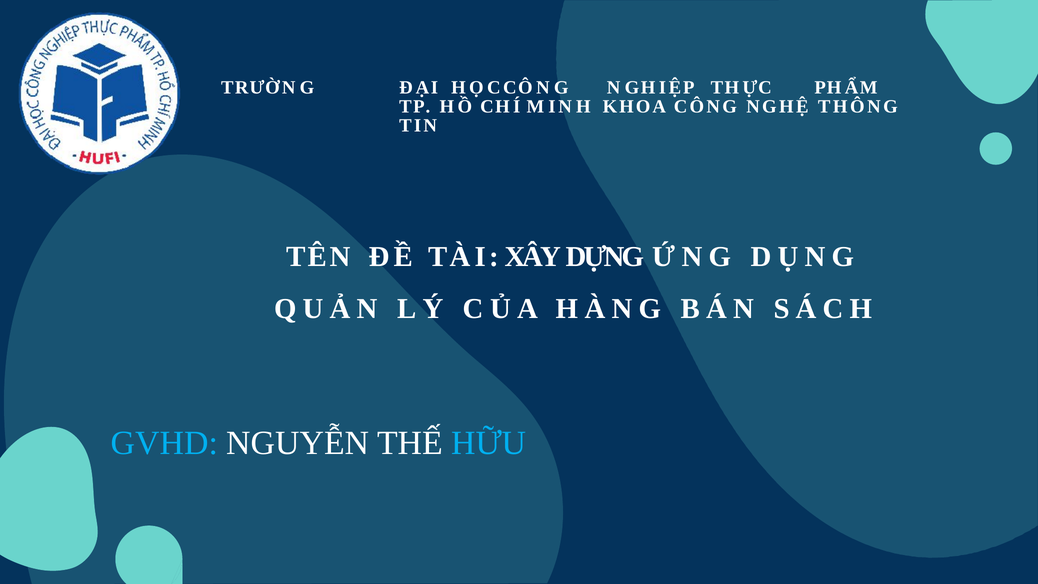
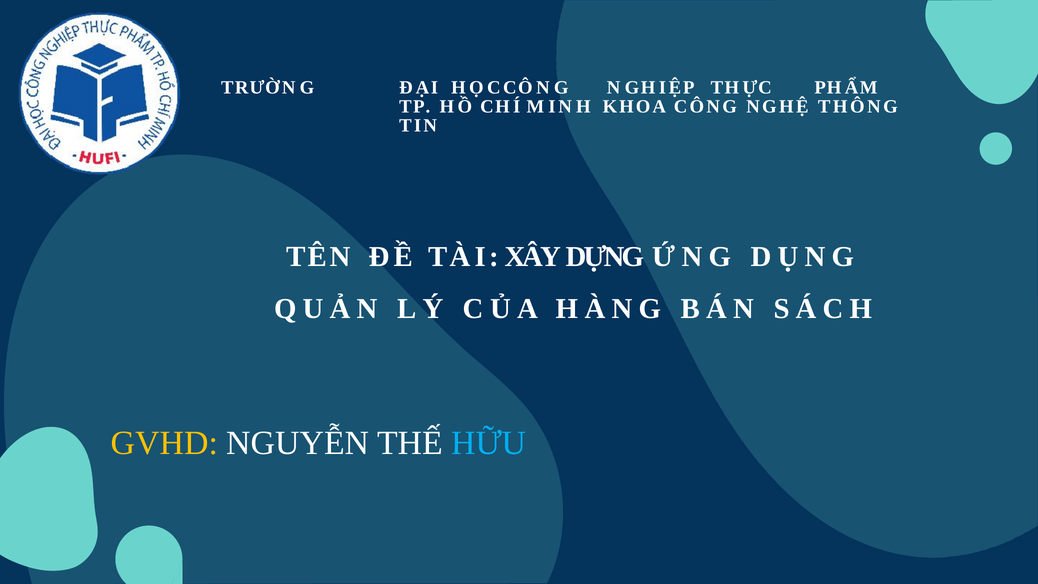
GVHD colour: light blue -> yellow (164, 443)
